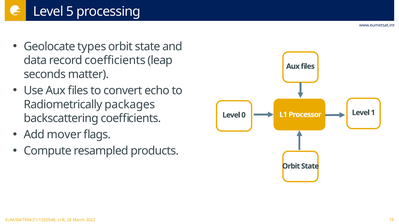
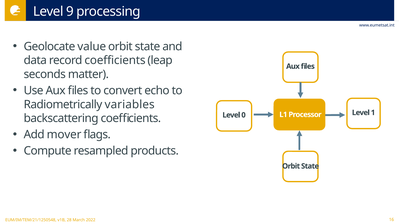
5: 5 -> 9 (70, 11)
types: types -> value (92, 47)
packages: packages -> variables (130, 105)
